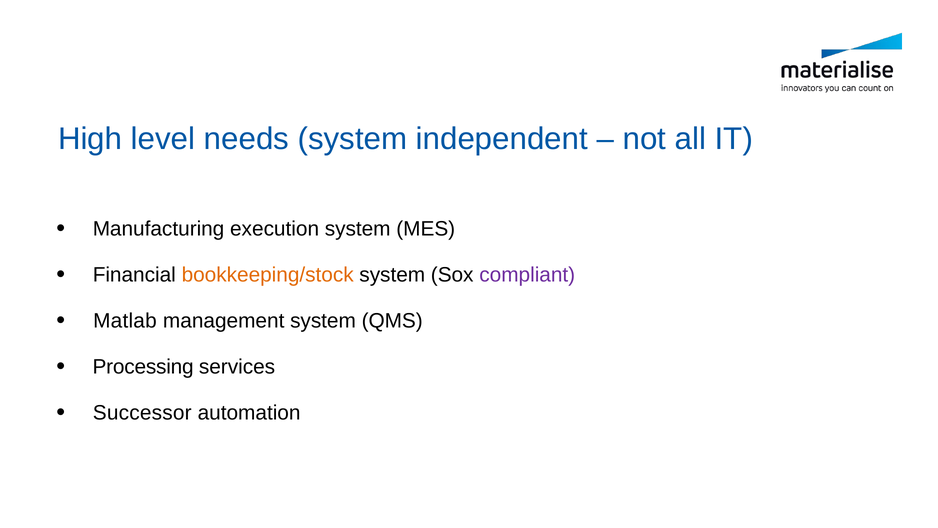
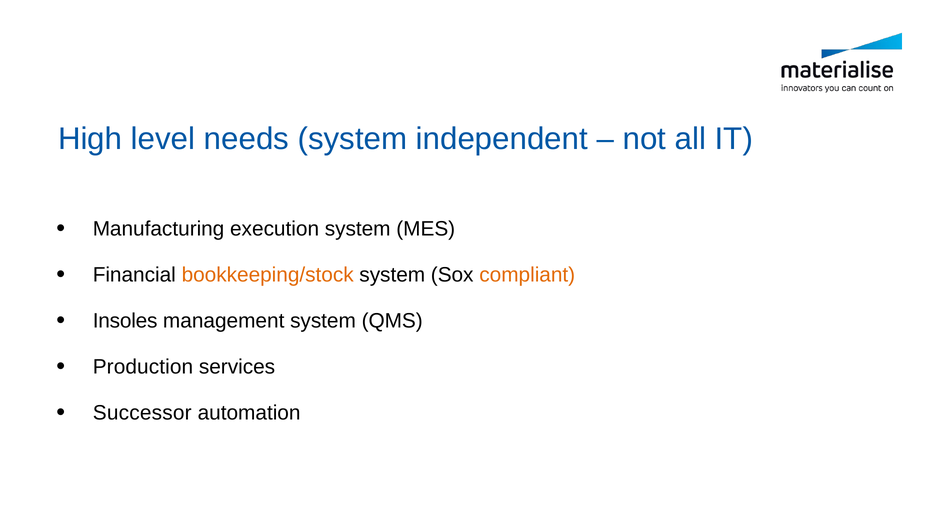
compliant colour: purple -> orange (527, 275)
Matlab: Matlab -> Insoles (125, 321)
Processing: Processing -> Production (143, 367)
